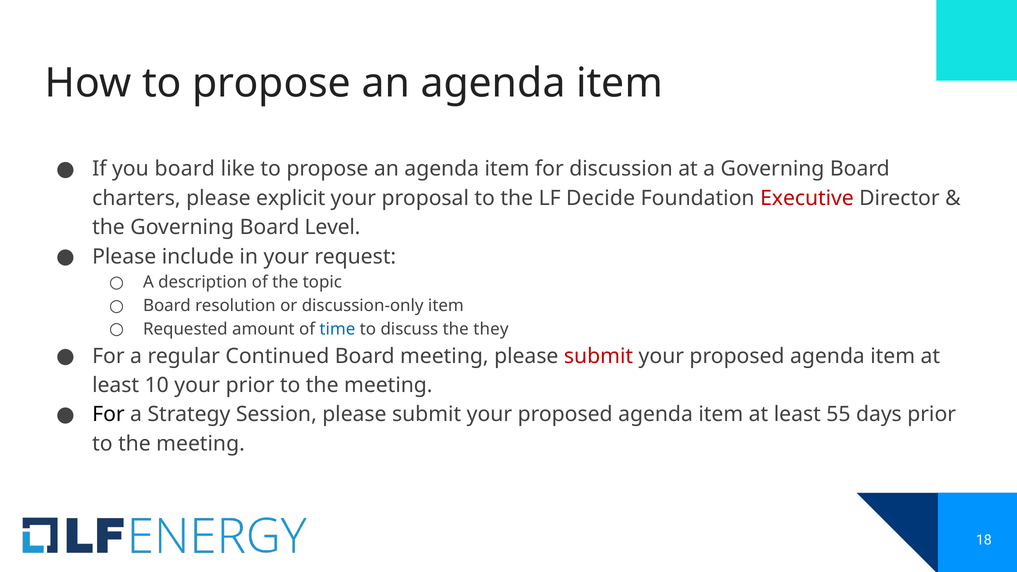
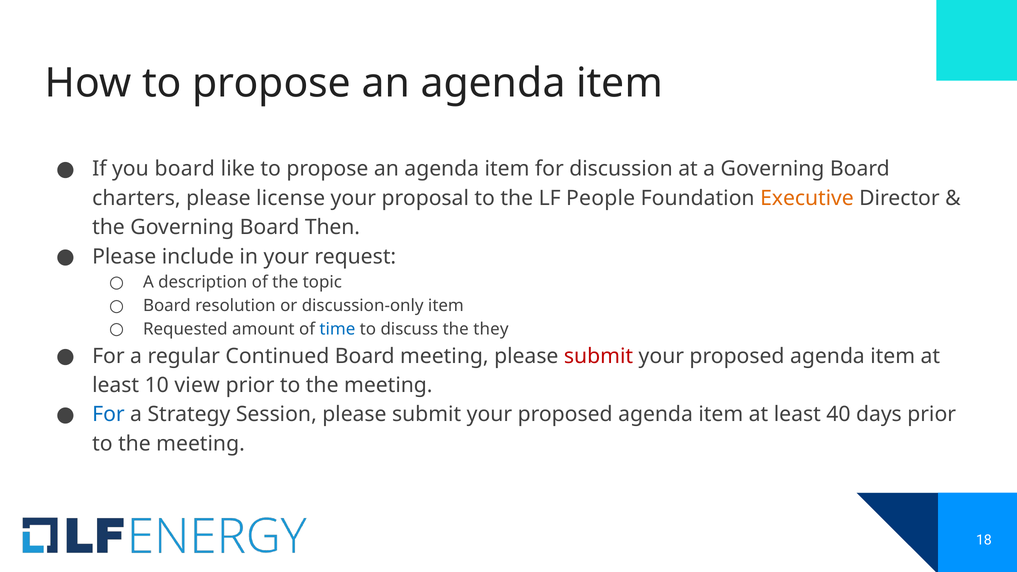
explicit: explicit -> license (291, 198)
Decide: Decide -> People (601, 198)
Executive colour: red -> orange (807, 198)
Level: Level -> Then (332, 227)
10 your: your -> view (197, 385)
For colour: black -> blue (108, 415)
55: 55 -> 40 (838, 415)
